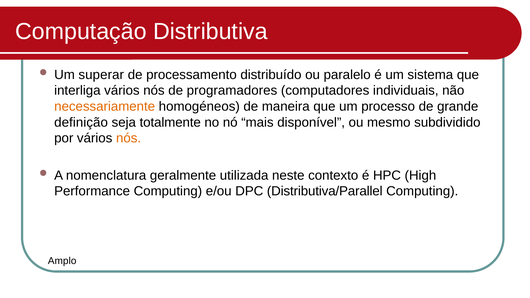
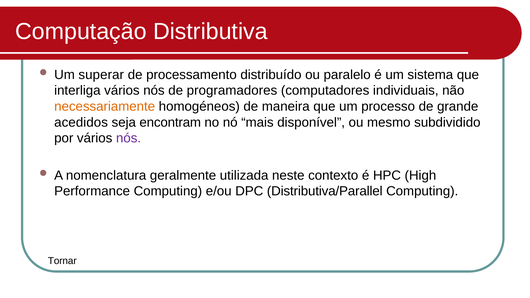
definição: definição -> acedidos (81, 122)
totalmente: totalmente -> encontram (170, 122)
nós colour: orange -> purple (129, 138)
Amplo: Amplo -> Tornar (62, 261)
